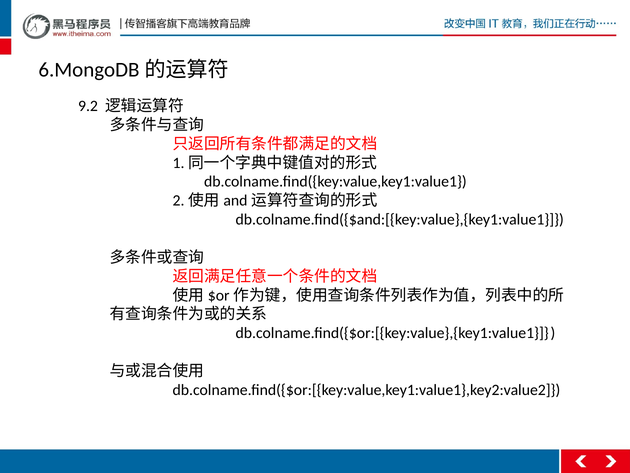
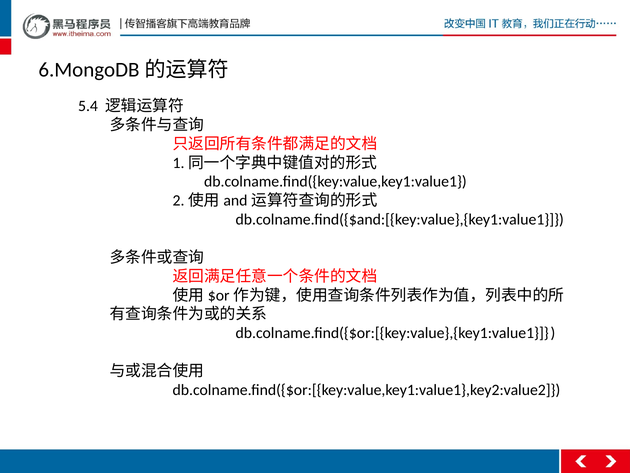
9.2: 9.2 -> 5.4 (88, 106)
